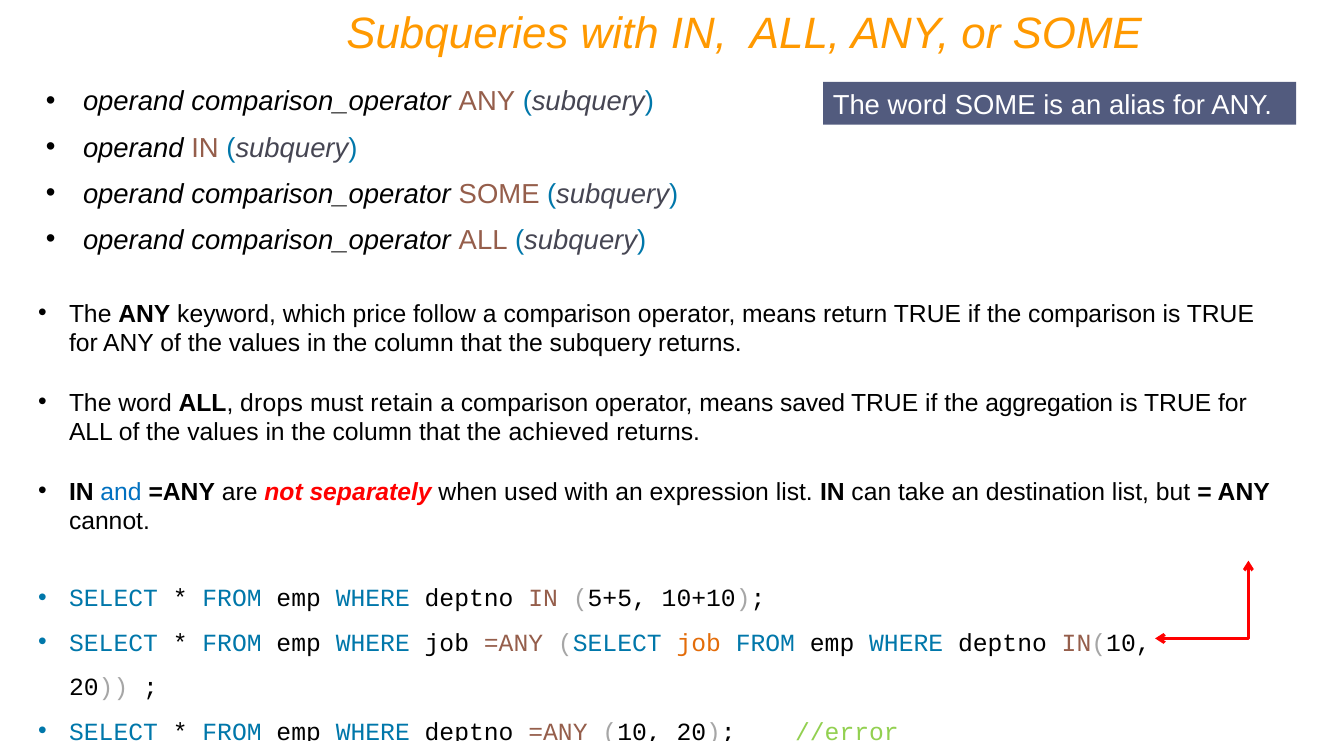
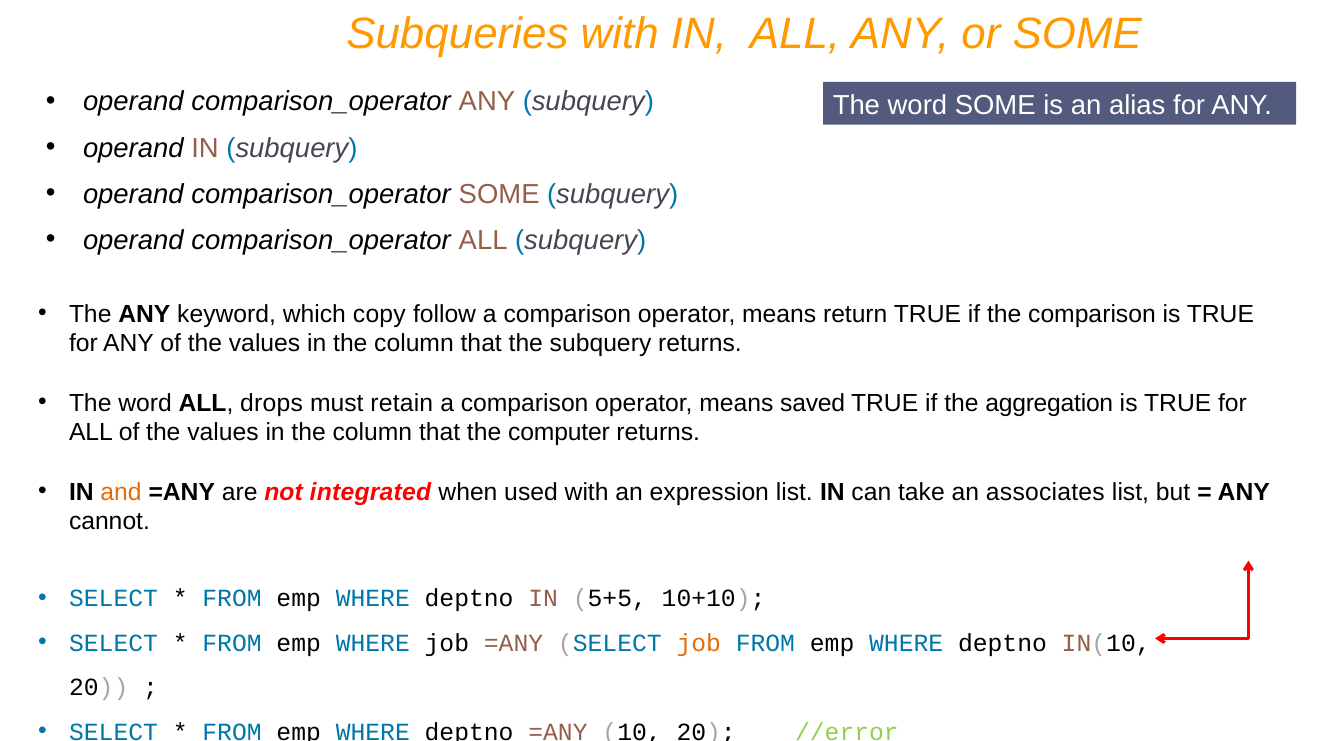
price: price -> copy (379, 314)
achieved: achieved -> computer (559, 433)
and colour: blue -> orange (121, 492)
separately: separately -> integrated (370, 492)
destination: destination -> associates (1045, 492)
